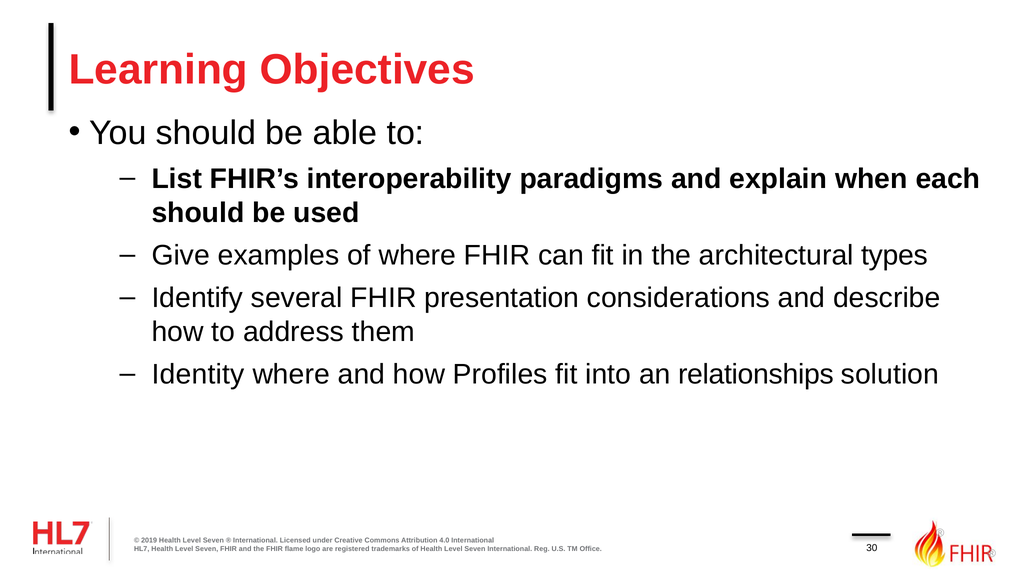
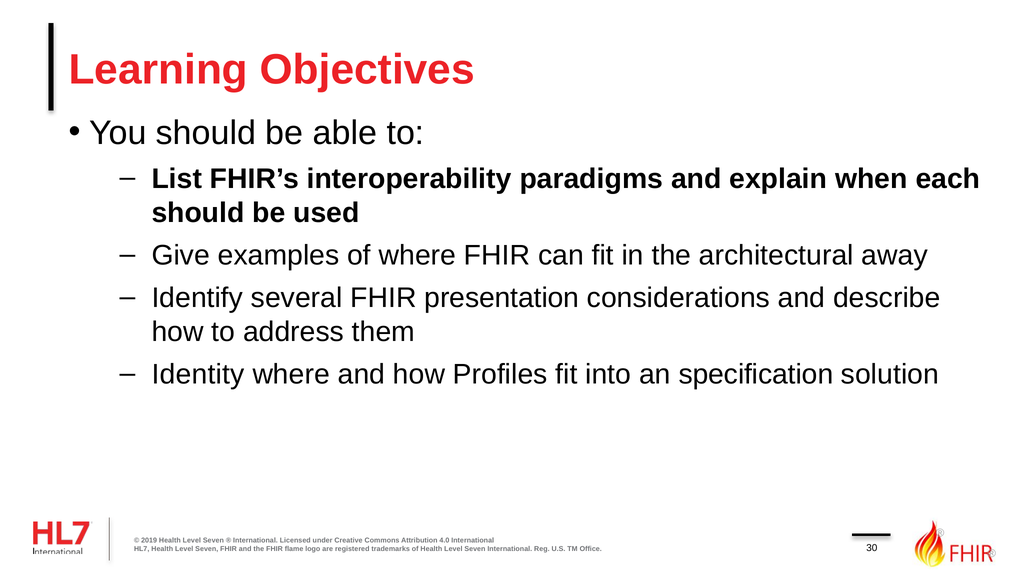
types: types -> away (895, 255)
relationships: relationships -> specification (756, 375)
